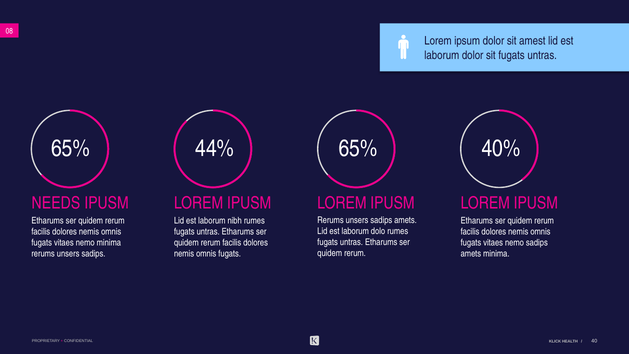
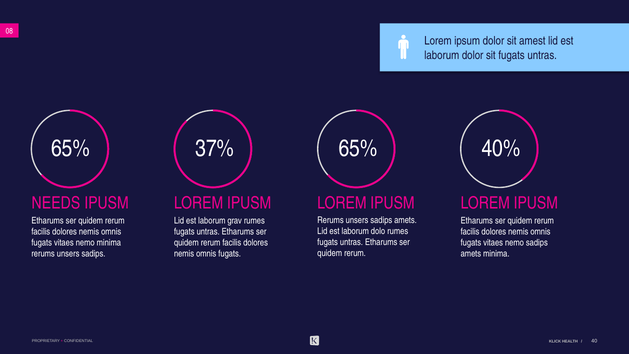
44%: 44% -> 37% (215, 149)
nibh: nibh -> grav (235, 220)
